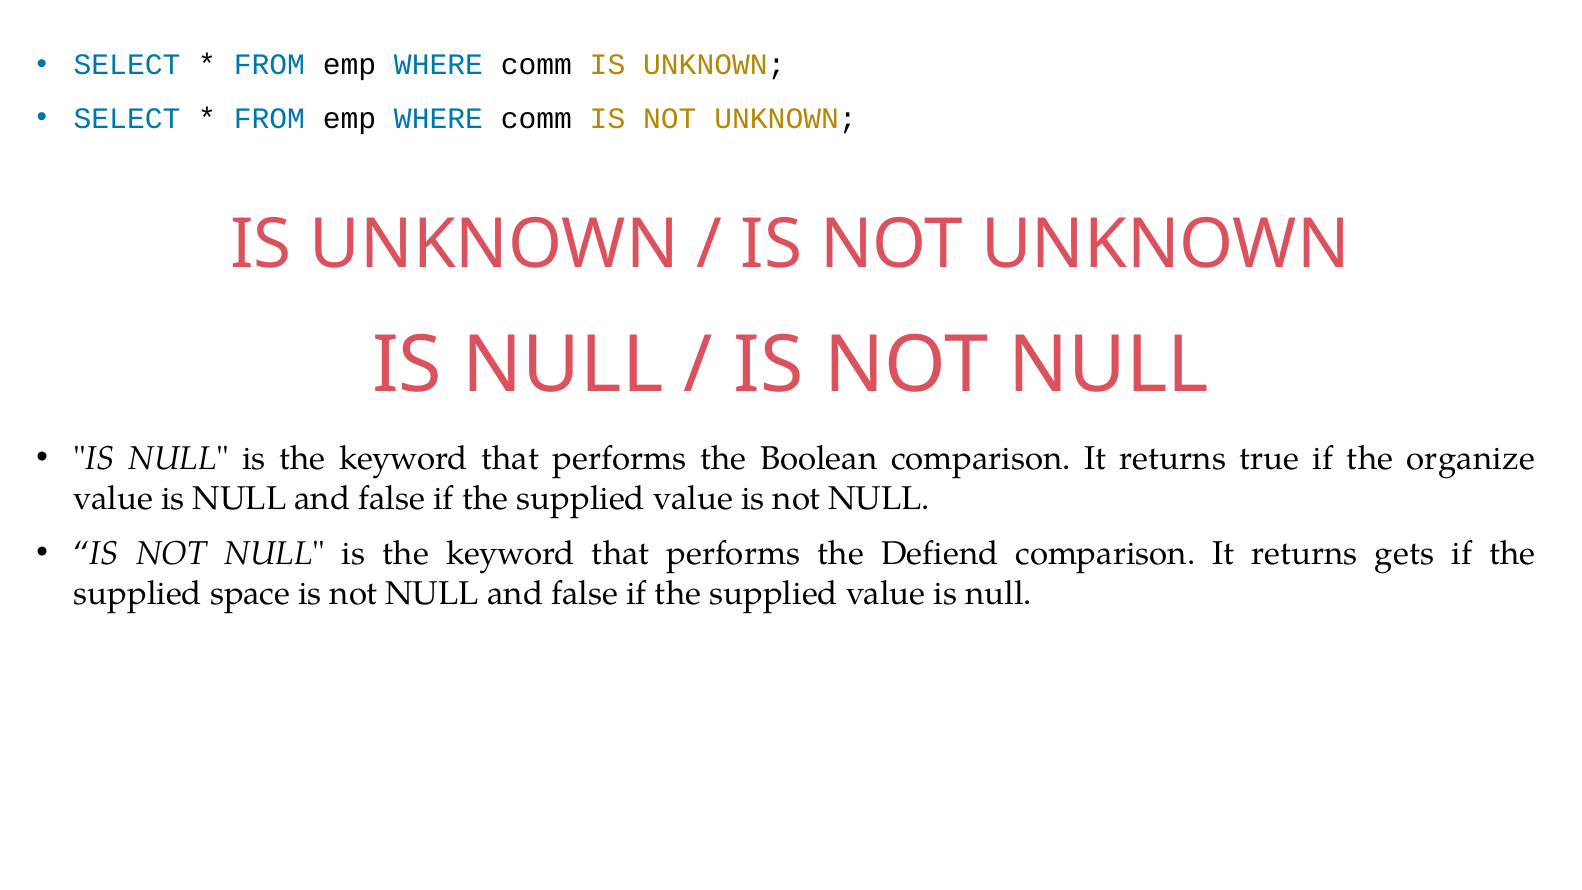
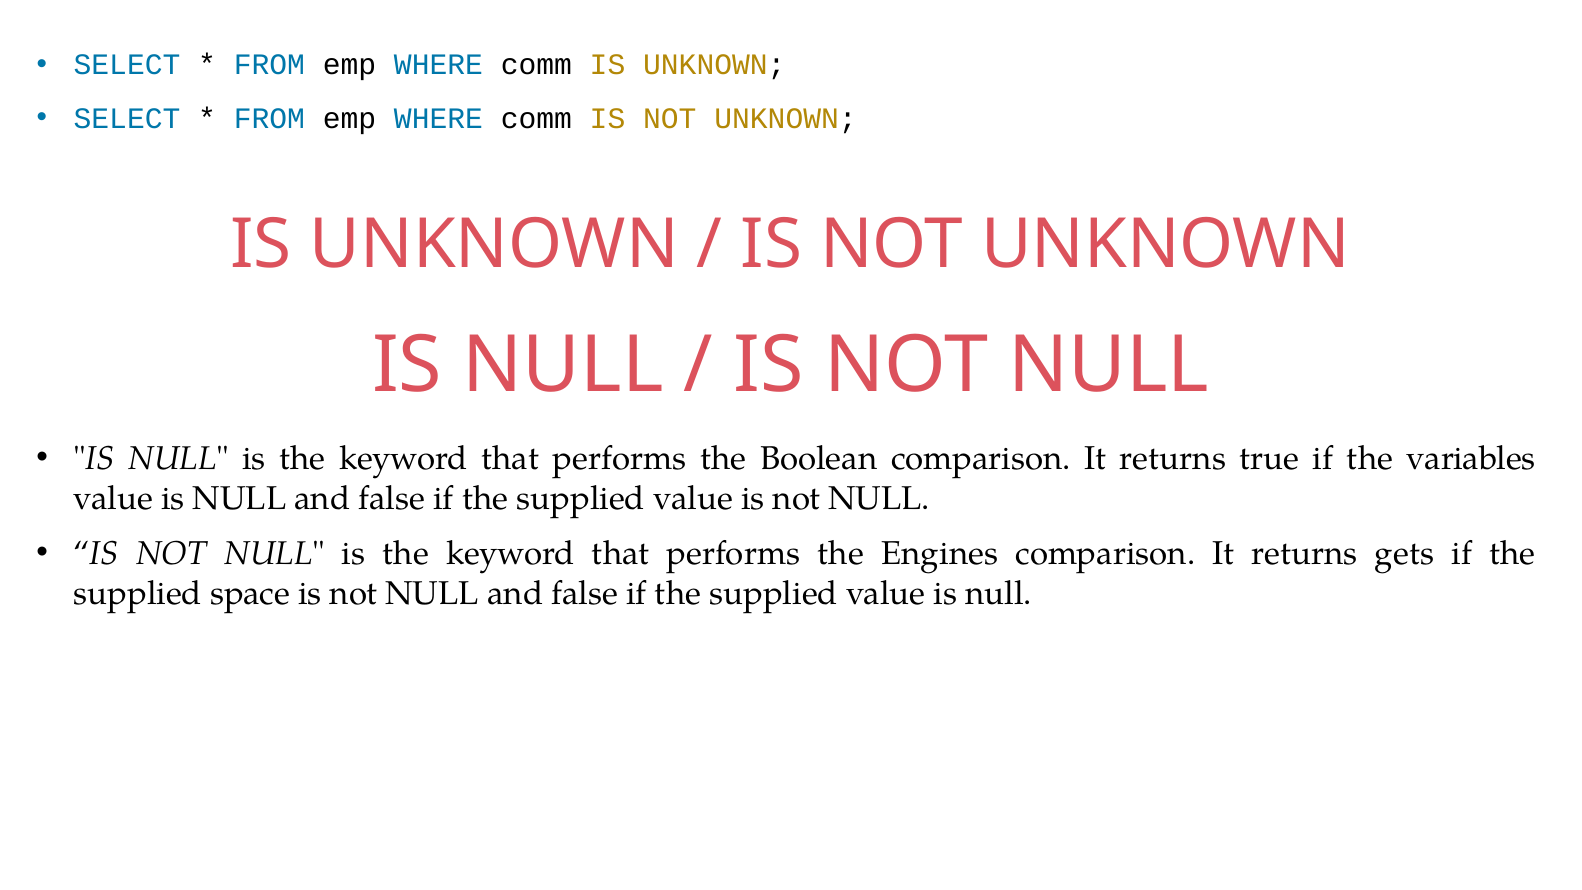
organize: organize -> variables (1471, 459)
Defiend: Defiend -> Engines (940, 554)
